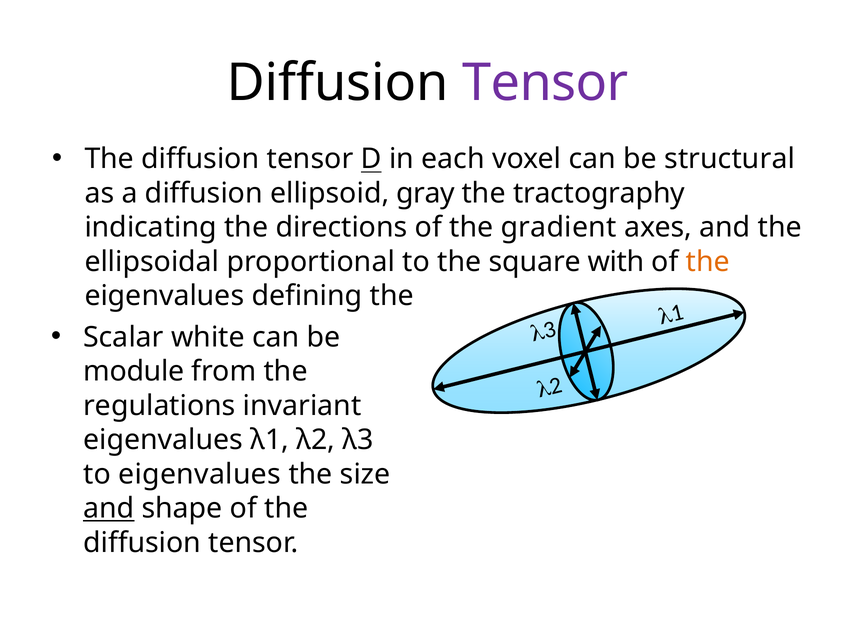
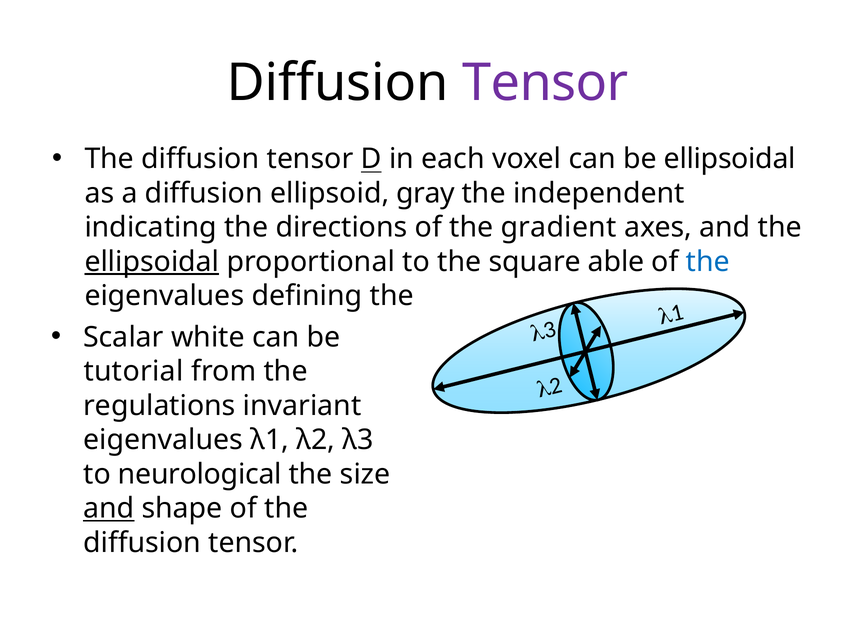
be structural: structural -> ellipsoidal (730, 159)
tractography: tractography -> independent (599, 193)
ellipsoidal underline: none -> present (152, 261)
with: with -> able (616, 261)
the colour: orange -> blue (708, 261)
module: module -> tutorial (133, 371)
to eigenvalues: eigenvalues -> neurological (200, 474)
